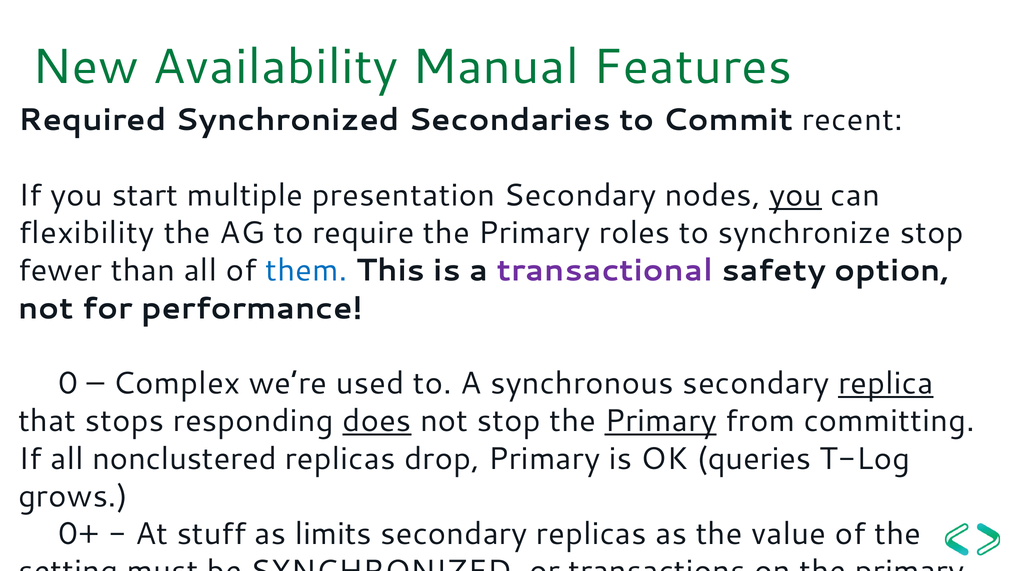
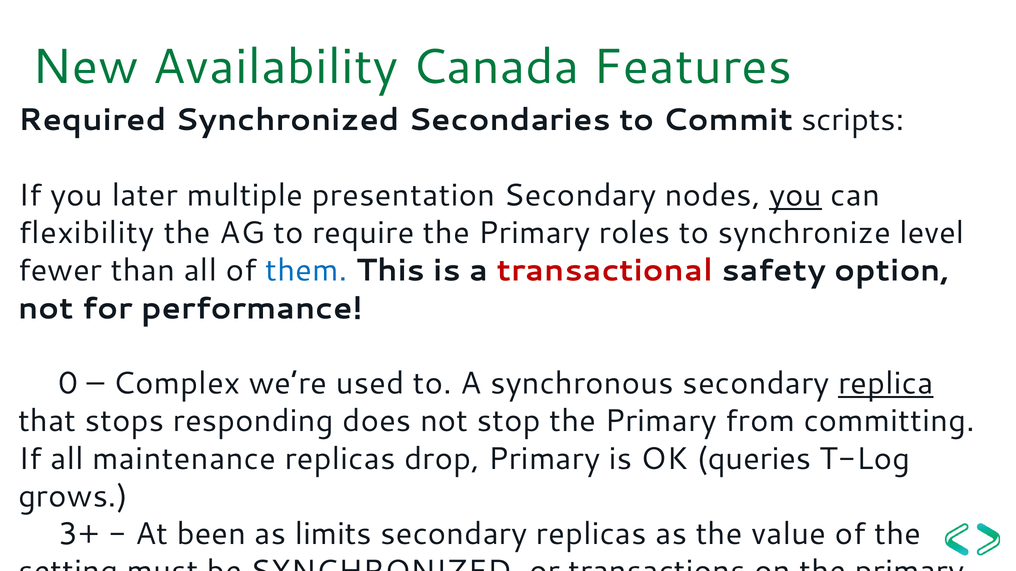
Manual: Manual -> Canada (496, 67)
recent: recent -> scripts (853, 120)
start: start -> later (145, 196)
synchronize stop: stop -> level (932, 233)
transactional colour: purple -> red (605, 271)
does underline: present -> none (377, 421)
Primary underline: present -> none (661, 421)
nonclustered: nonclustered -> maintenance (184, 459)
0+: 0+ -> 3+ (79, 534)
stuff: stuff -> been (211, 534)
